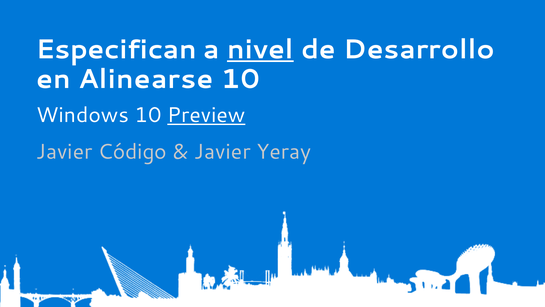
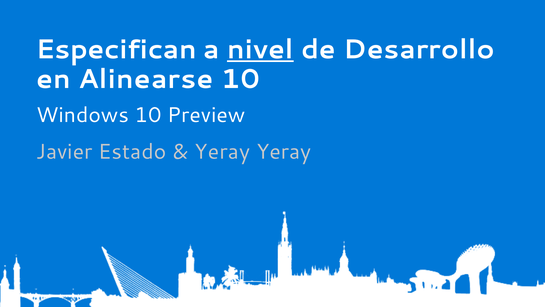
Preview underline: present -> none (206, 115)
Código: Código -> Estado (132, 152)
Javier: Javier -> Yeray (222, 152)
